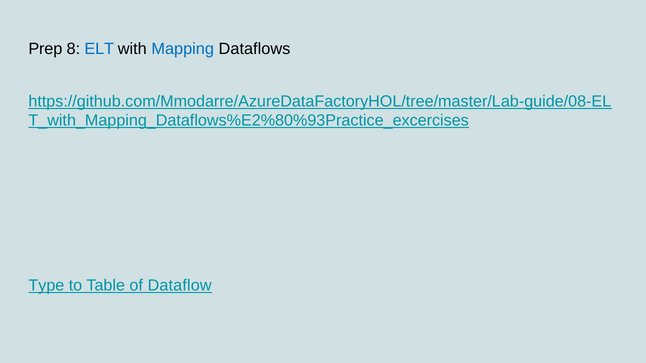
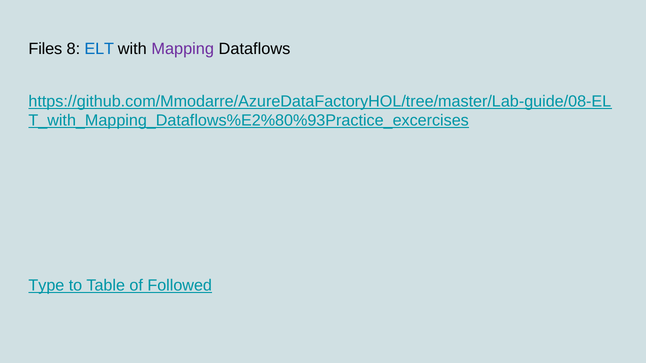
Prep: Prep -> Files (45, 49)
Mapping colour: blue -> purple (183, 49)
Dataflow: Dataflow -> Followed (180, 286)
